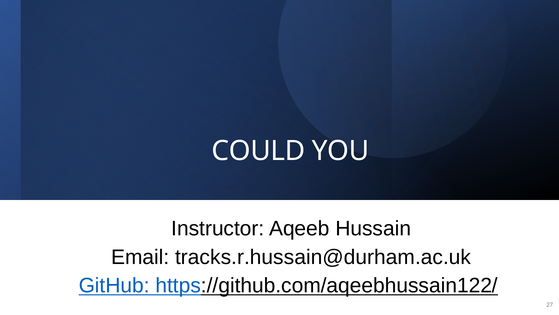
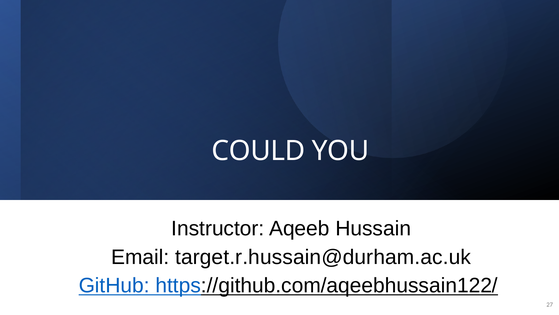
tracks.r.hussain@durham.ac.uk: tracks.r.hussain@durham.ac.uk -> target.r.hussain@durham.ac.uk (323, 257)
